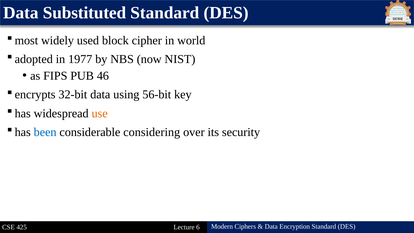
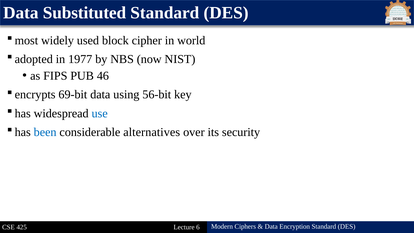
32-bit: 32-bit -> 69-bit (73, 95)
use colour: orange -> blue (100, 113)
considering: considering -> alternatives (152, 132)
